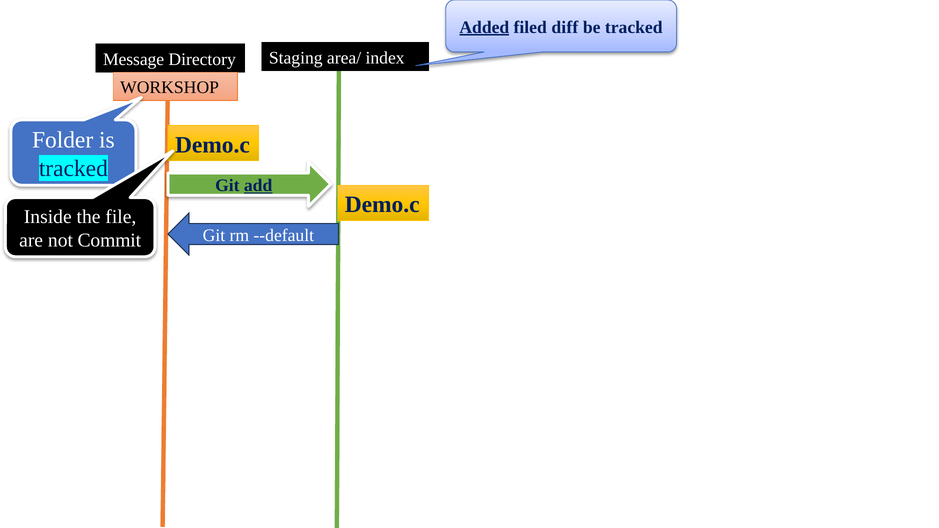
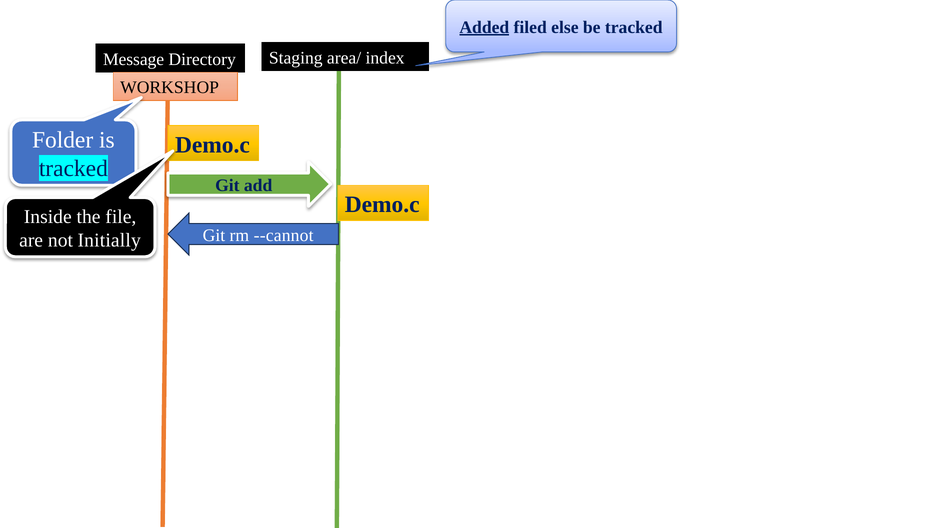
diff: diff -> else (565, 27)
add underline: present -> none (258, 185)
--default: --default -> --cannot (284, 235)
Commit: Commit -> Initially (109, 240)
